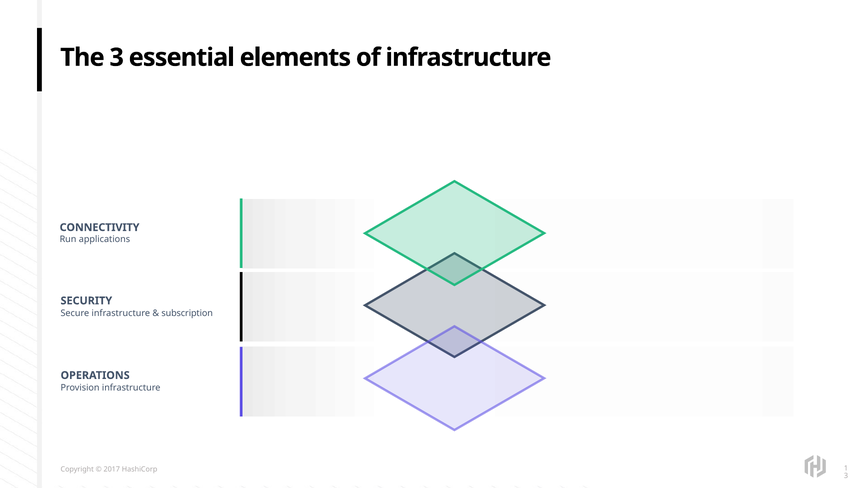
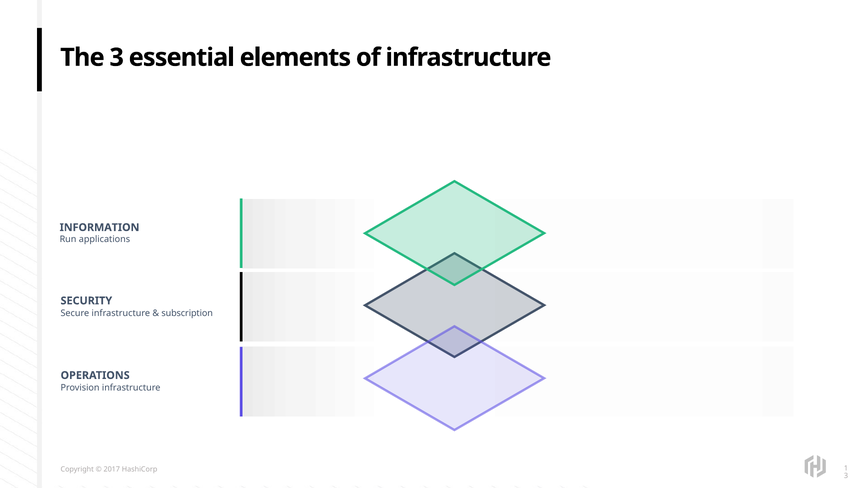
CONNECTIVITY: CONNECTIVITY -> INFORMATION (100, 228)
